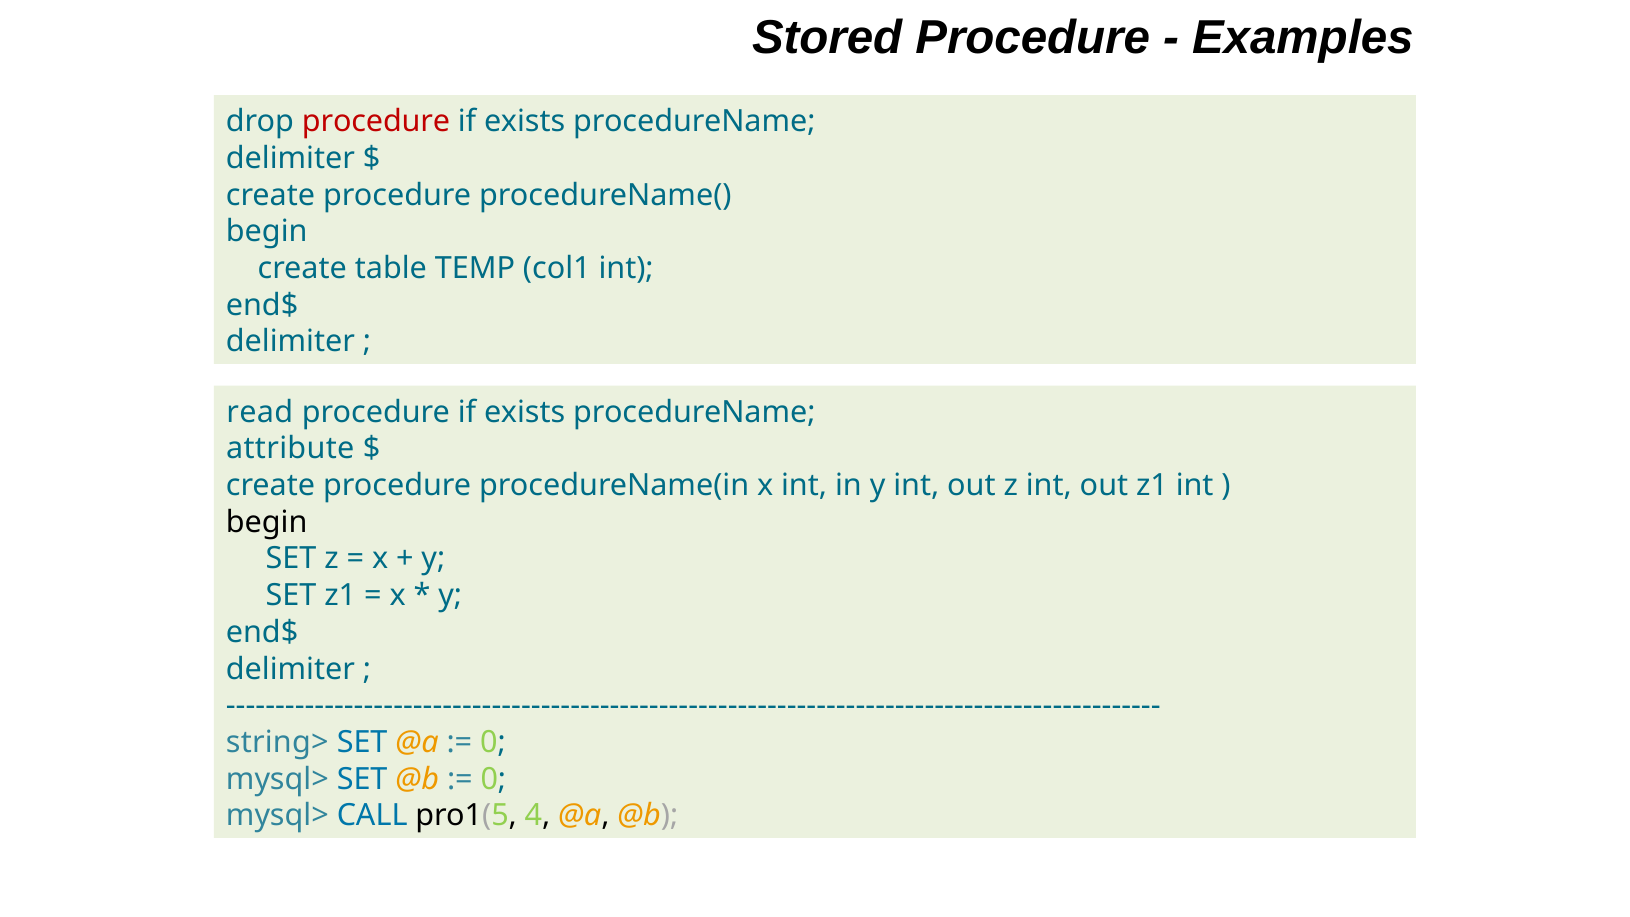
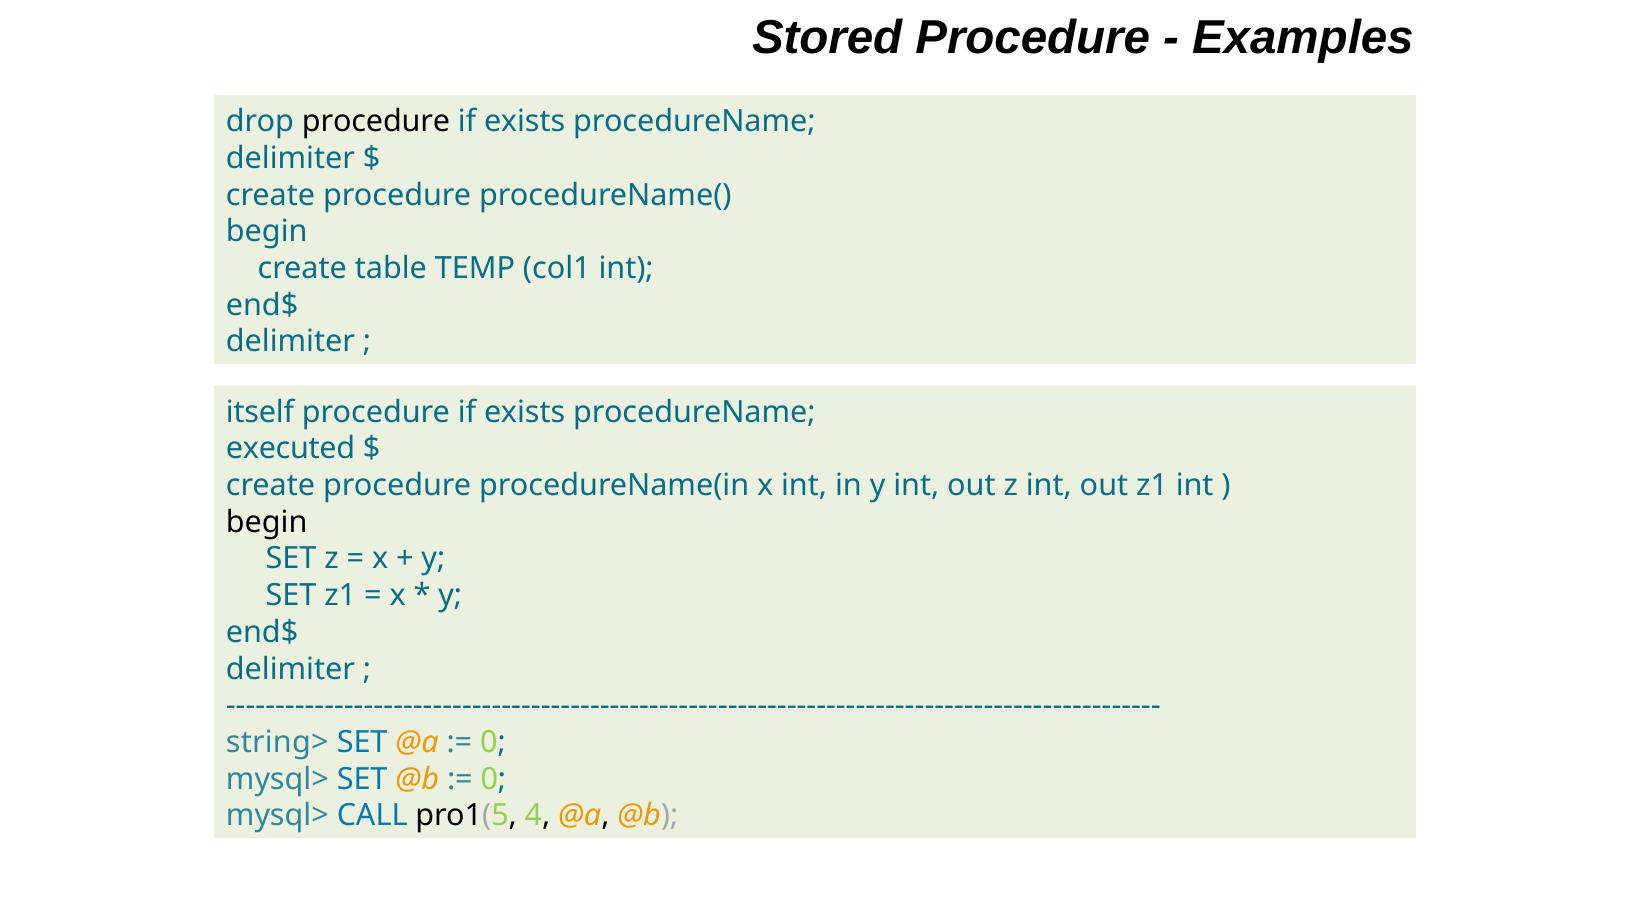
procedure colour: red -> black (376, 122)
read: read -> itself (260, 412)
attribute: attribute -> executed (291, 449)
